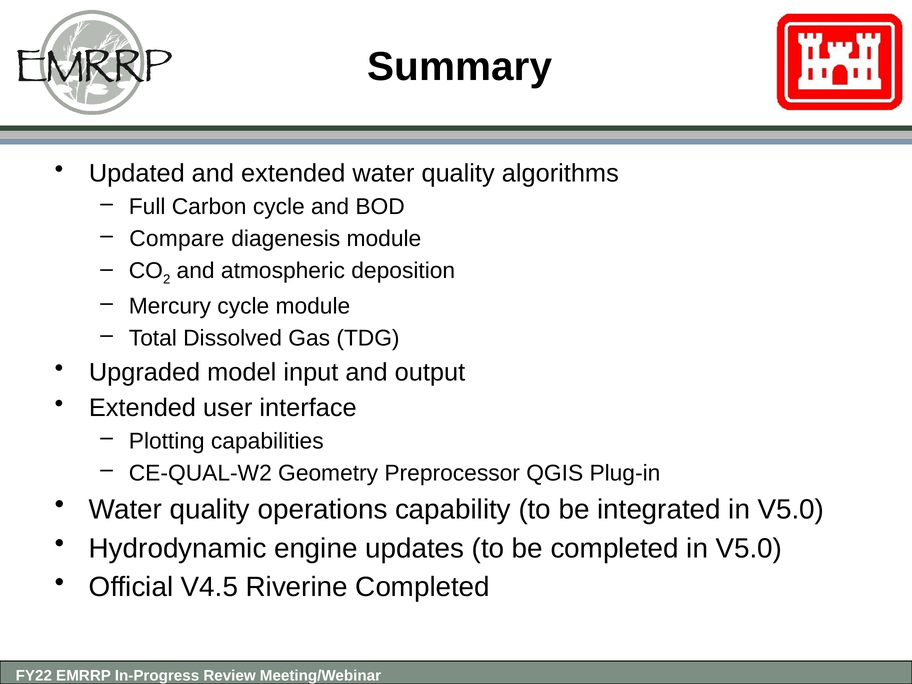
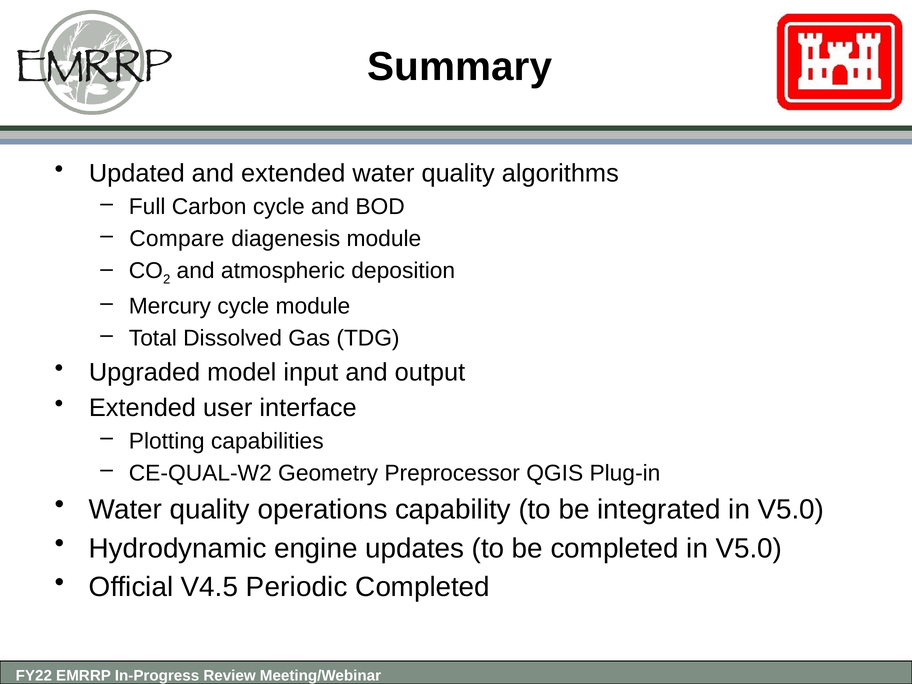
Riverine: Riverine -> Periodic (297, 587)
